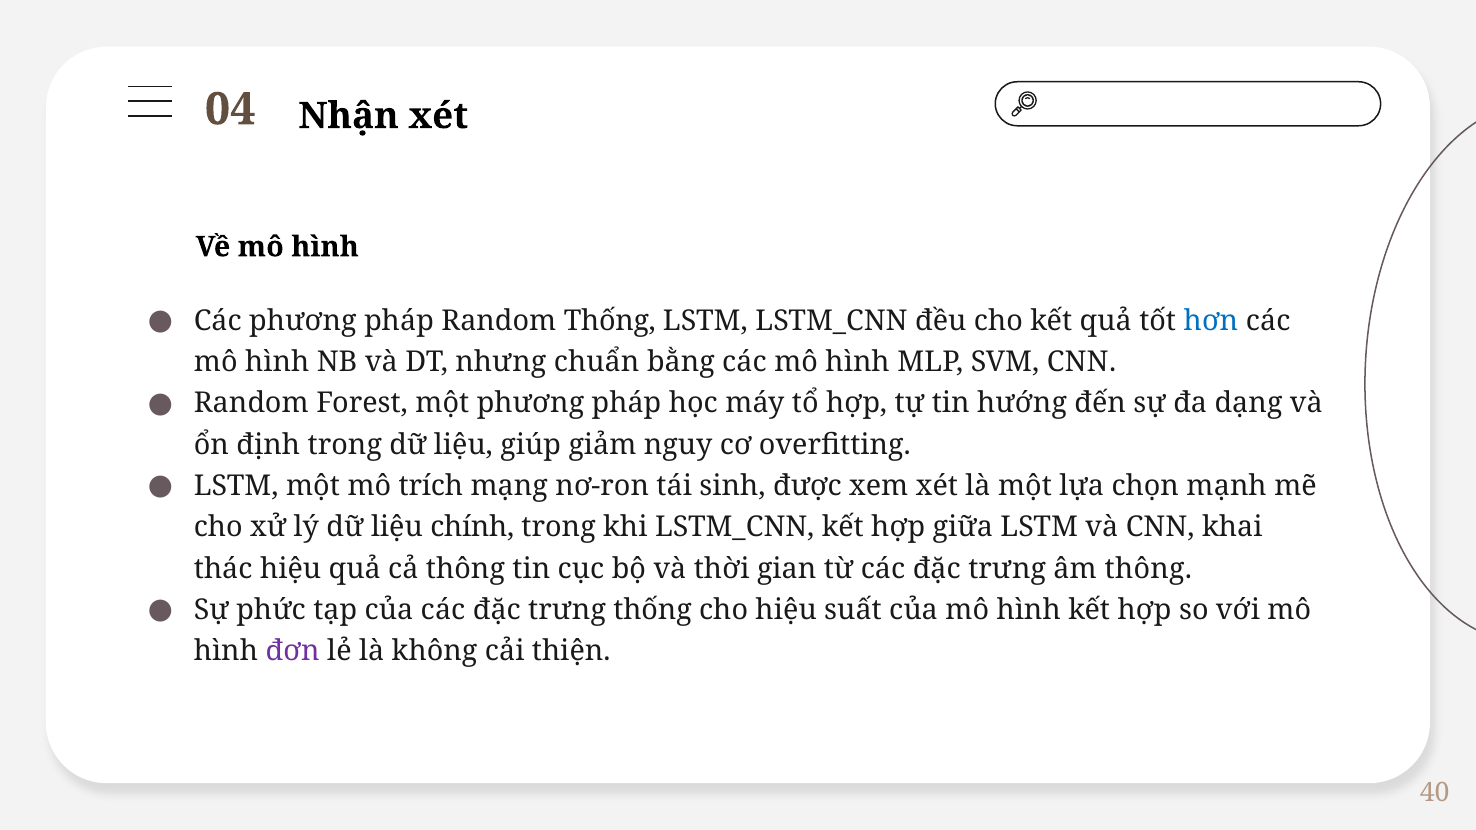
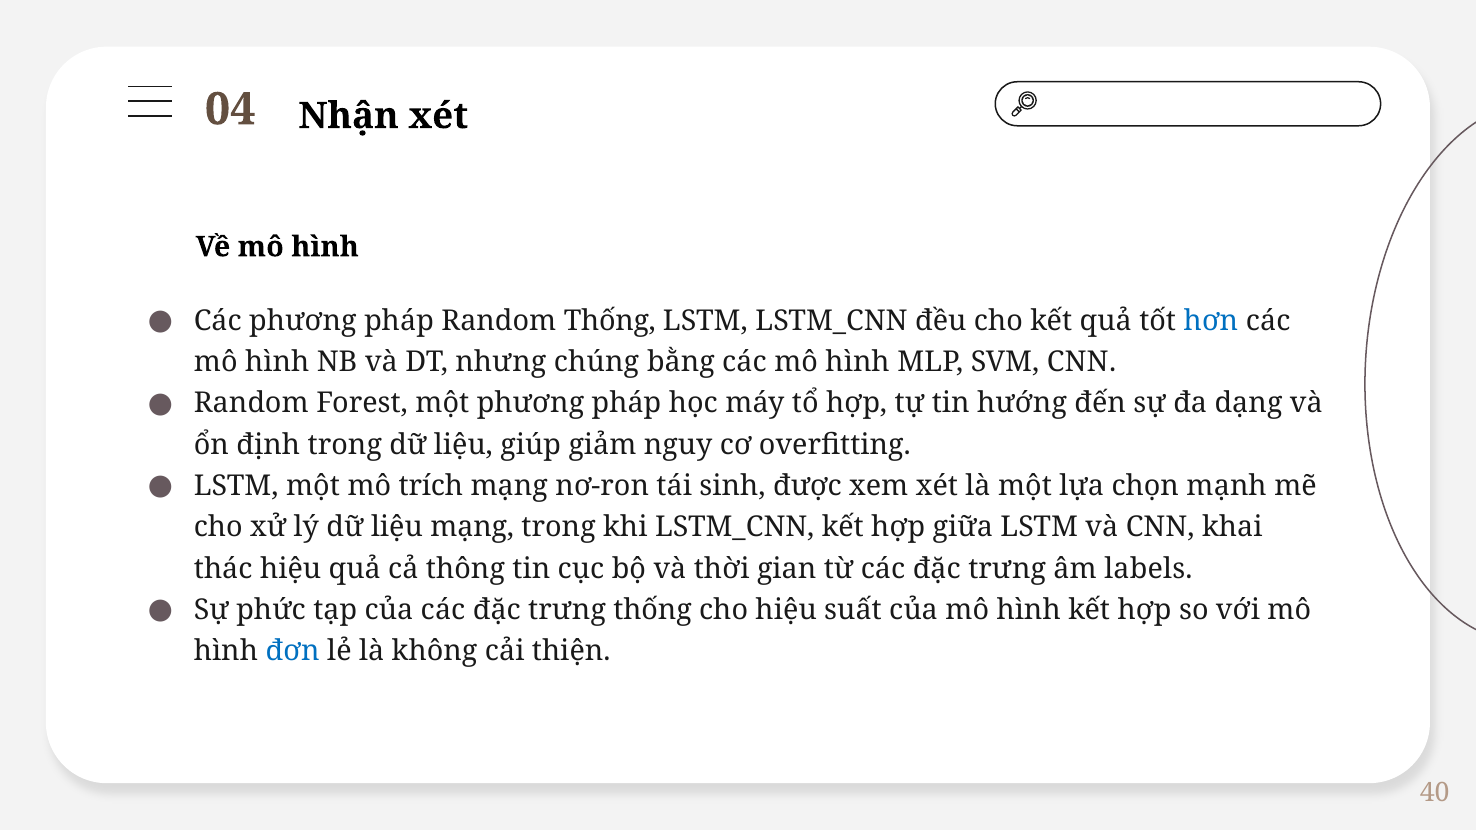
chuẩn: chuẩn -> chúng (597, 362)
liệu chính: chính -> mạng (472, 527)
âm thông: thông -> labels (1148, 569)
đơn colour: purple -> blue (293, 651)
